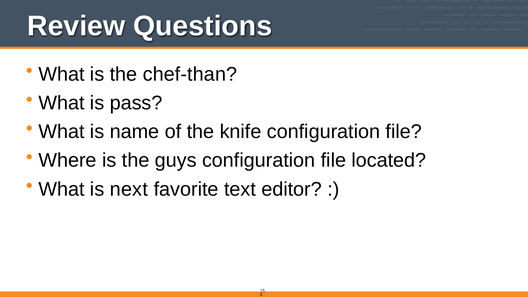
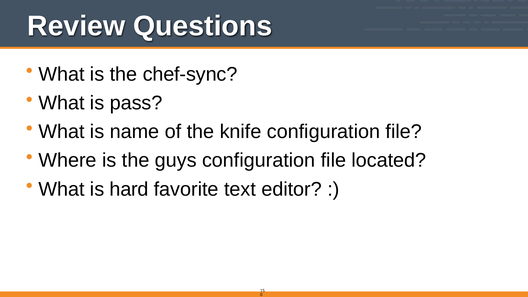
chef-than: chef-than -> chef-sync (190, 74)
next: next -> hard (129, 189)
